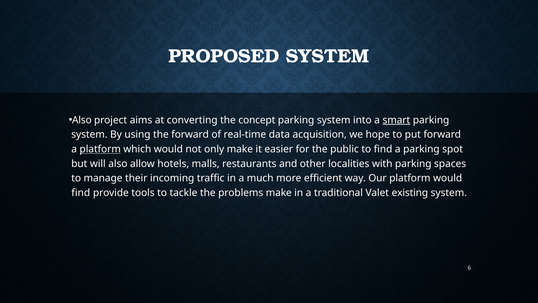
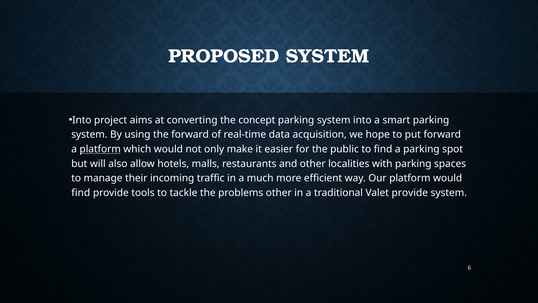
Also: Also -> Into (82, 120)
smart underline: present -> none (396, 120)
problems make: make -> other (279, 193)
Valet existing: existing -> provide (410, 193)
